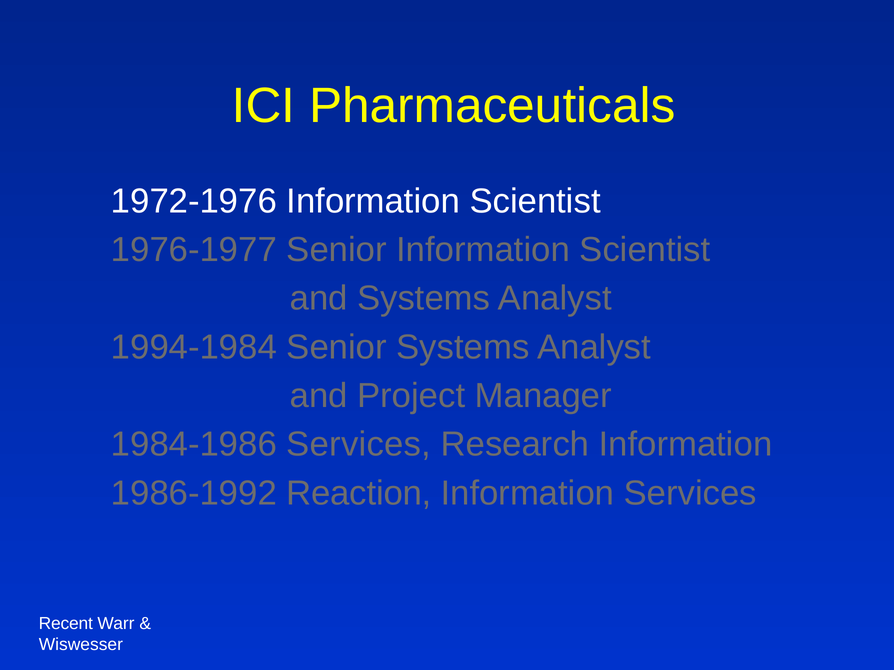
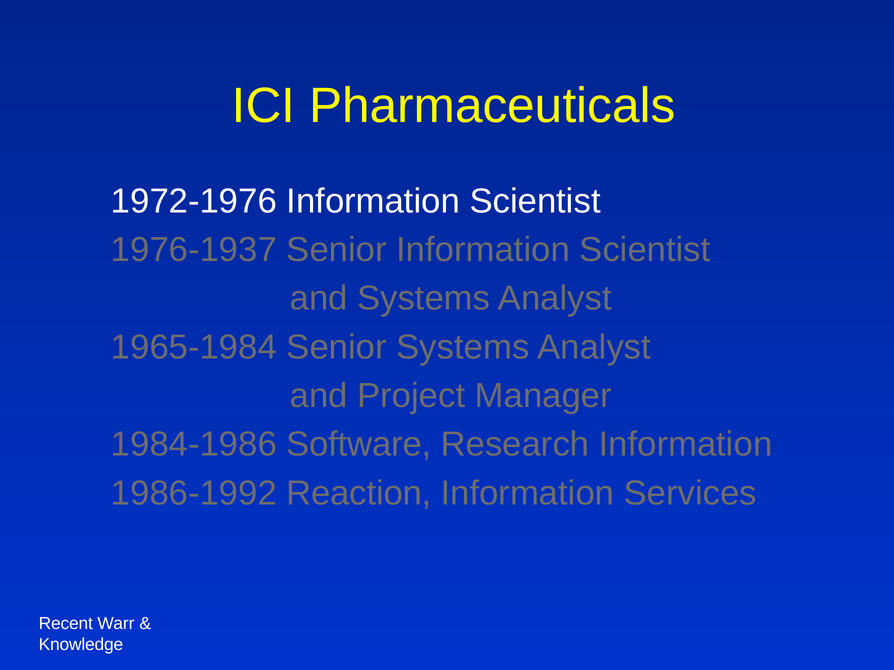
1976-1977: 1976-1977 -> 1976-1937 (194, 250)
1994-1984: 1994-1984 -> 1965-1984 (194, 347)
1984-1986 Services: Services -> Software (359, 445)
Wiswesser: Wiswesser -> Knowledge (81, 645)
